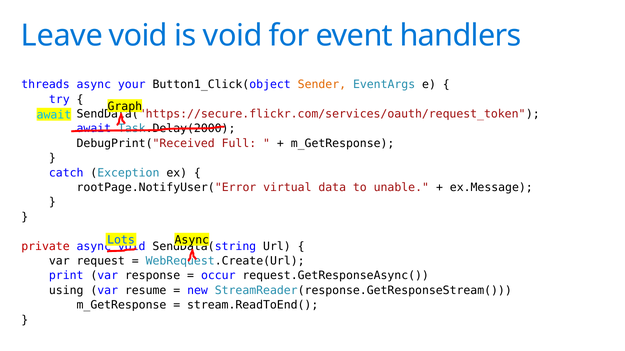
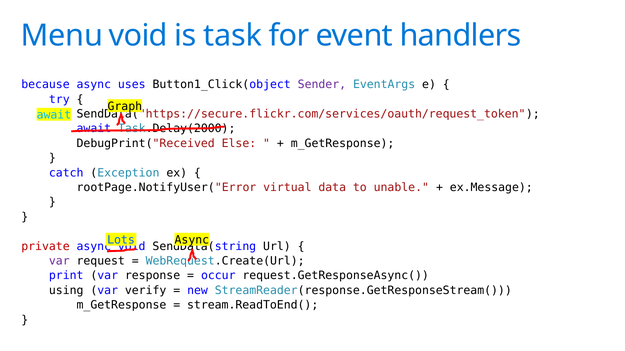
Leave: Leave -> Menu (62, 36)
is void: void -> task (233, 36)
threads: threads -> because (45, 85)
your: your -> uses (132, 85)
Sender colour: orange -> purple (322, 85)
Full: Full -> Else (239, 144)
var colour: black -> purple (59, 261)
resume: resume -> verify (146, 291)
